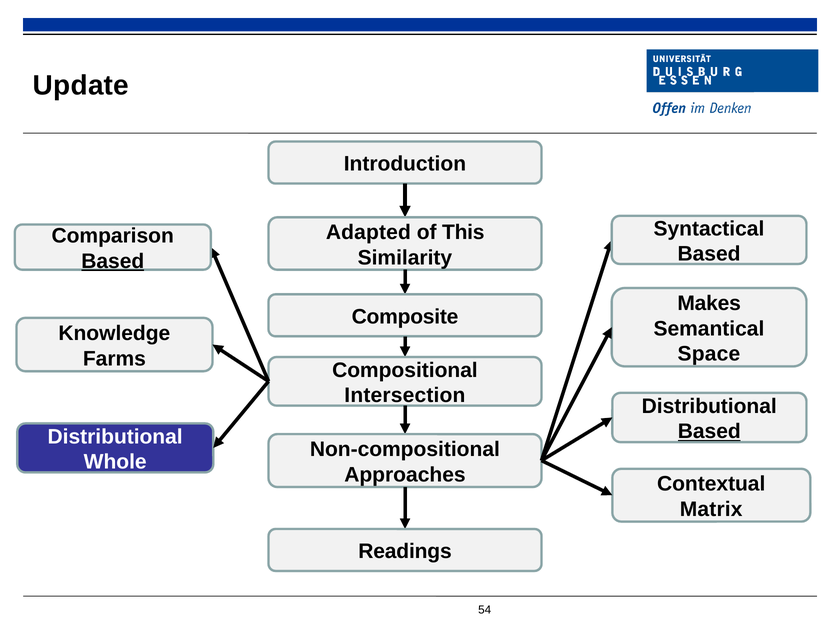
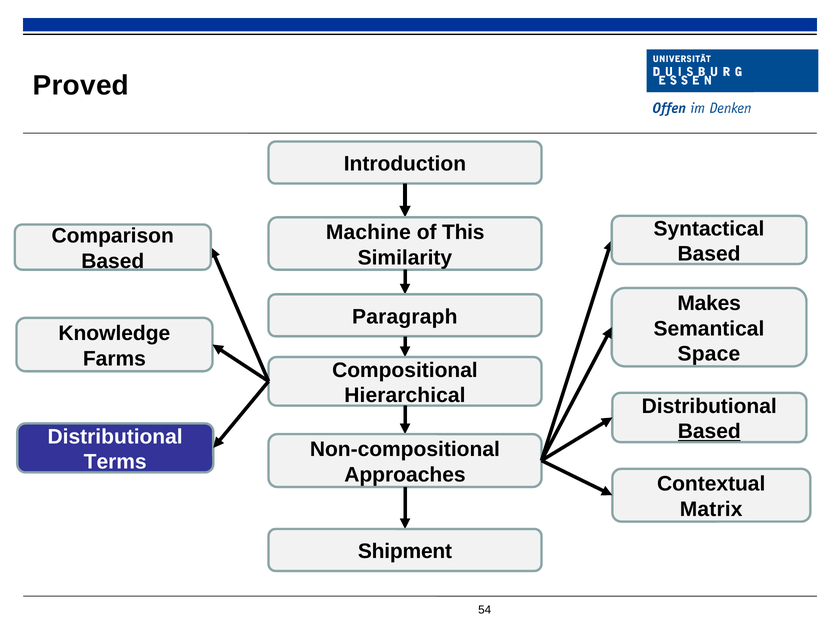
Update: Update -> Proved (81, 85)
Adapted: Adapted -> Machine (368, 232)
Based underline: present -> none (113, 261)
Composite: Composite -> Paragraph (405, 317)
Intersection: Intersection -> Hierarchical (405, 395)
Whole: Whole -> Terms (115, 462)
Readings: Readings -> Shipment (405, 551)
